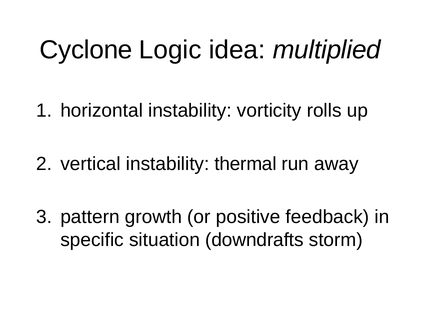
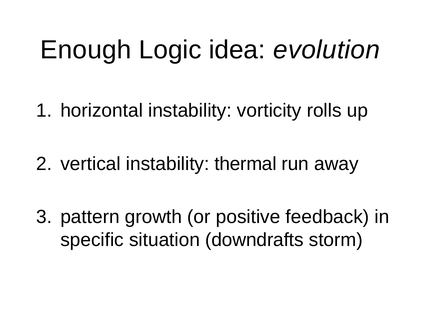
Cyclone: Cyclone -> Enough (86, 50)
multiplied: multiplied -> evolution (327, 50)
